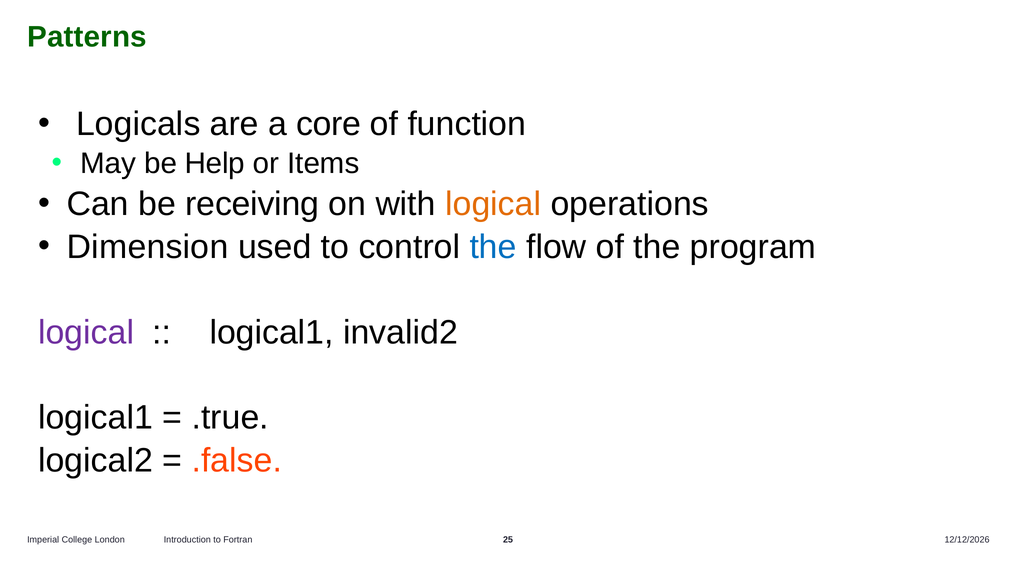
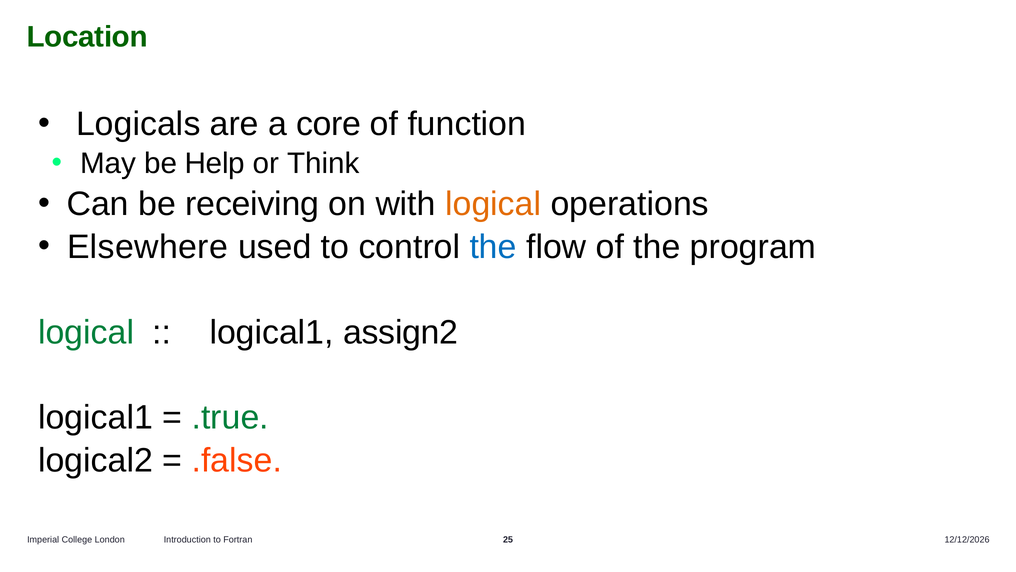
Patterns: Patterns -> Location (87, 37)
Items: Items -> Think (323, 164)
Dimension: Dimension -> Elsewhere (147, 247)
logical colour: purple -> green (86, 332)
invalid2: invalid2 -> assign2 (401, 332)
.true colour: black -> green (230, 417)
